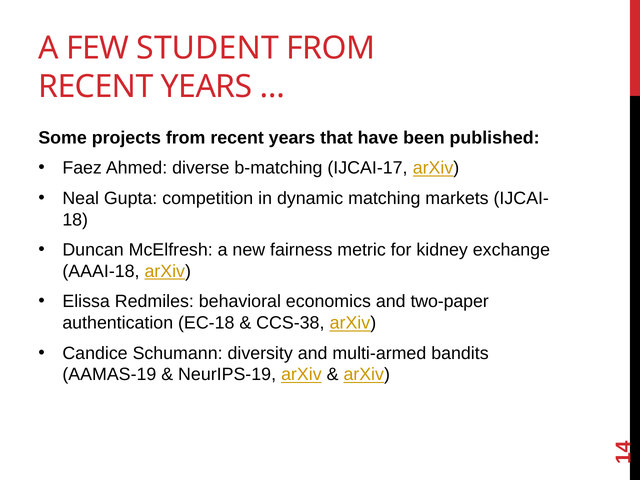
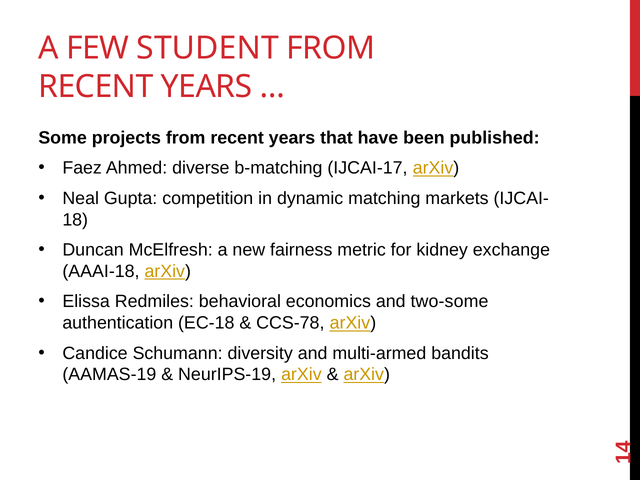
two-paper: two-paper -> two-some (450, 302)
CCS-38: CCS-38 -> CCS-78 (290, 323)
